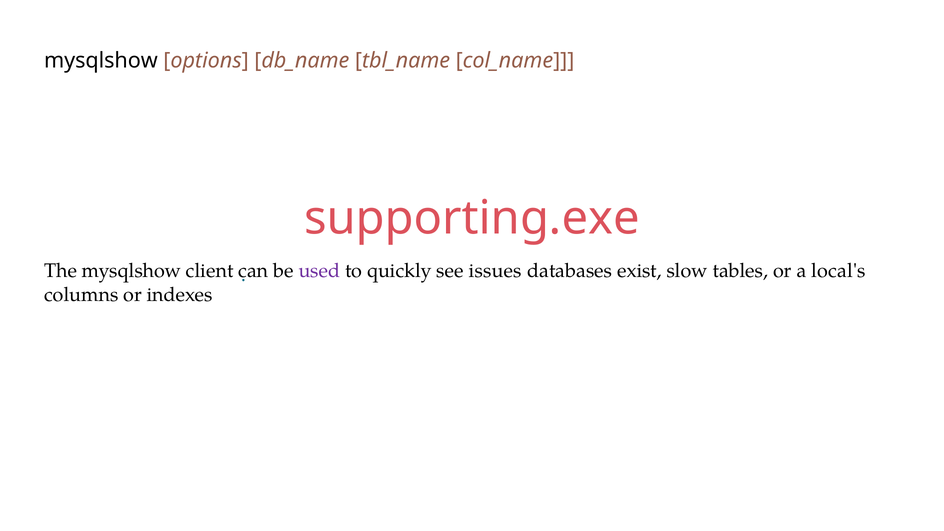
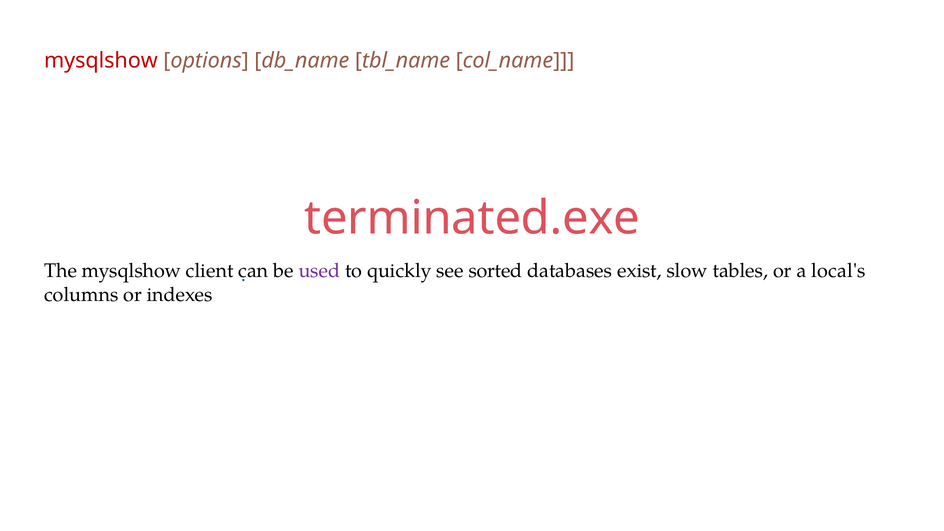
mysqlshow colour: black -> red (101, 60)
supporting.exe: supporting.exe -> terminated.exe (472, 218)
issues: issues -> sorted (495, 271)
